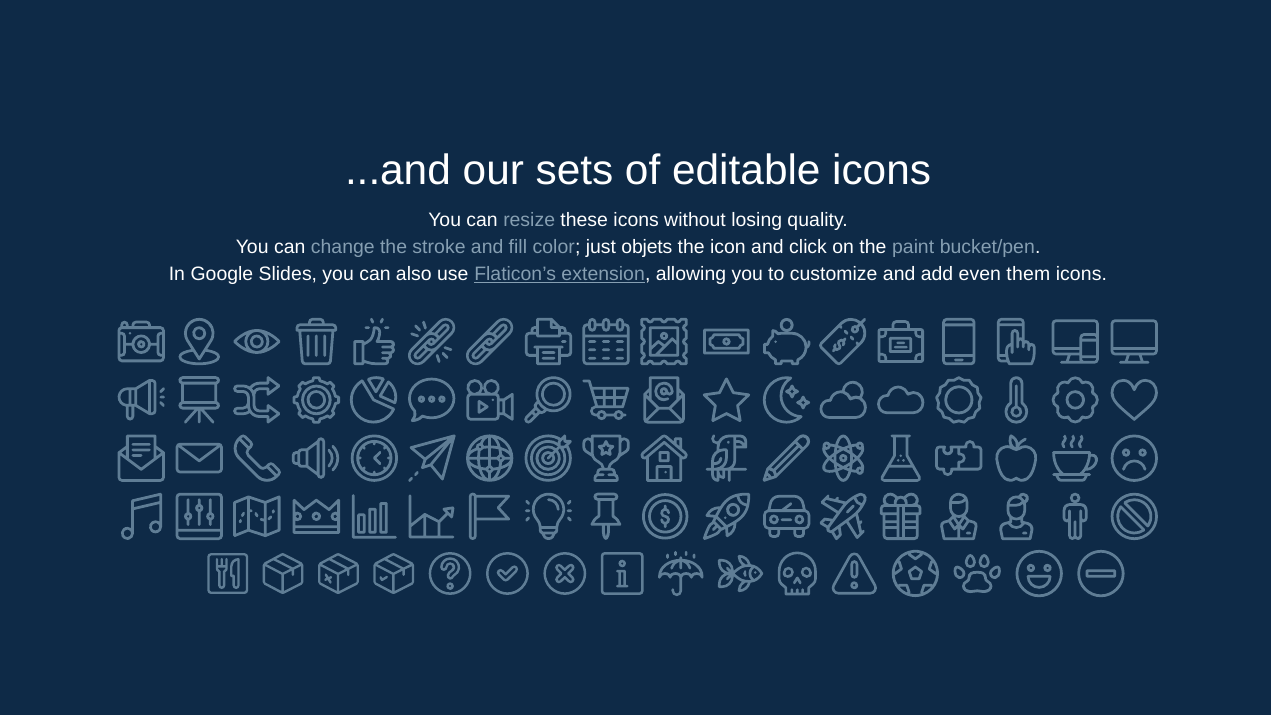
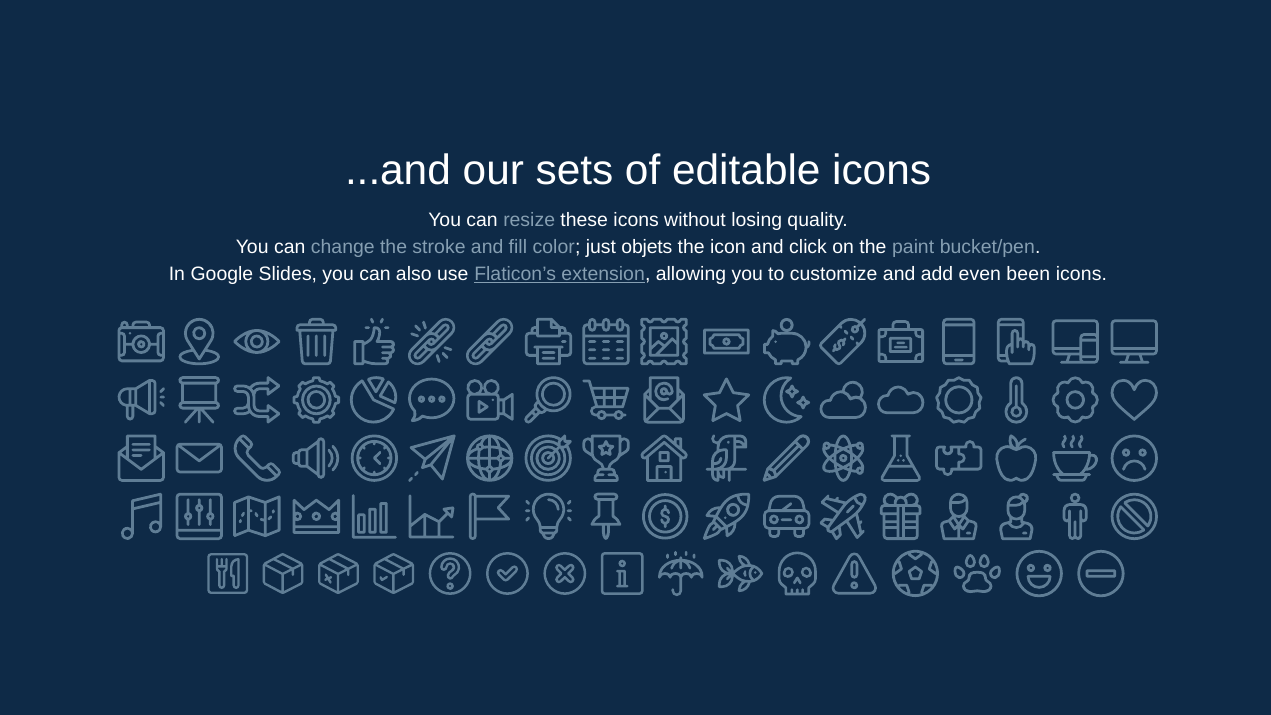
them: them -> been (1028, 274)
